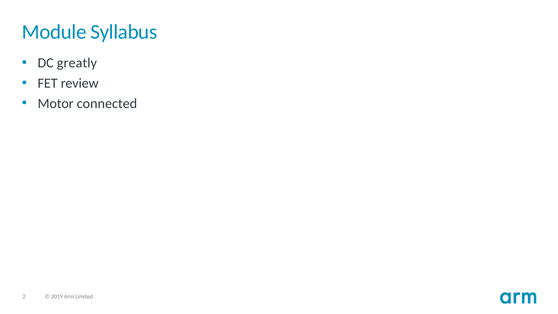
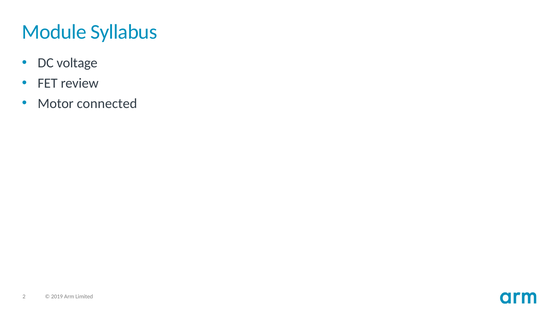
greatly: greatly -> voltage (77, 63)
